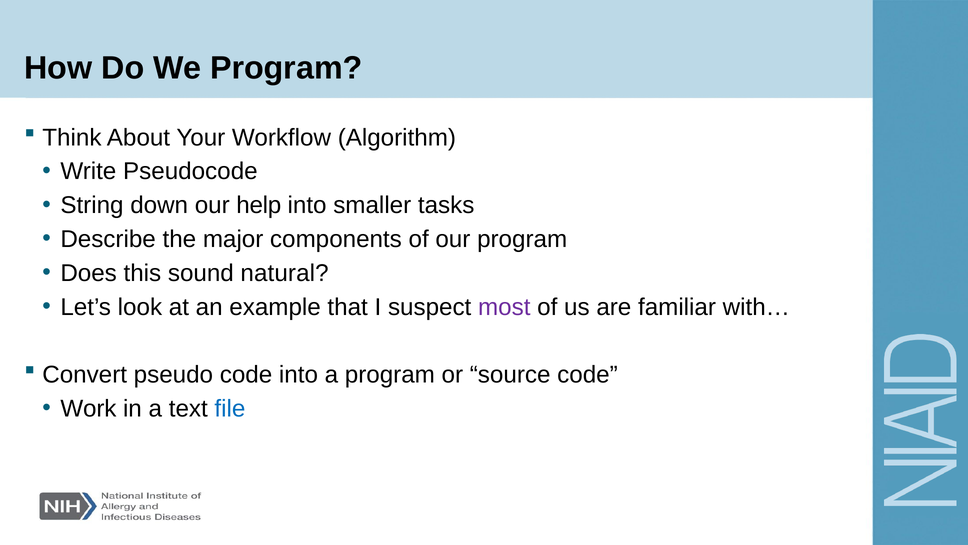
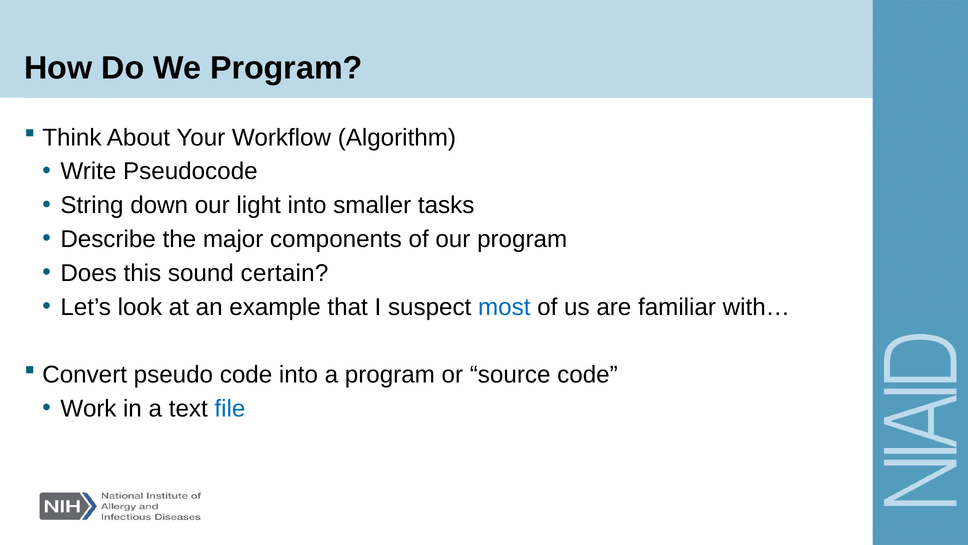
help: help -> light (259, 205)
natural: natural -> certain (285, 273)
most colour: purple -> blue (504, 307)
